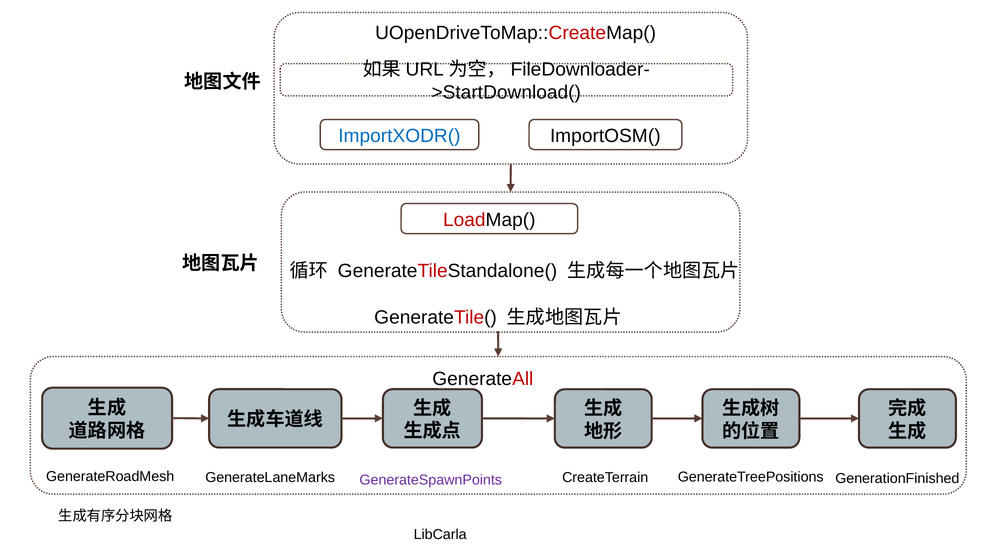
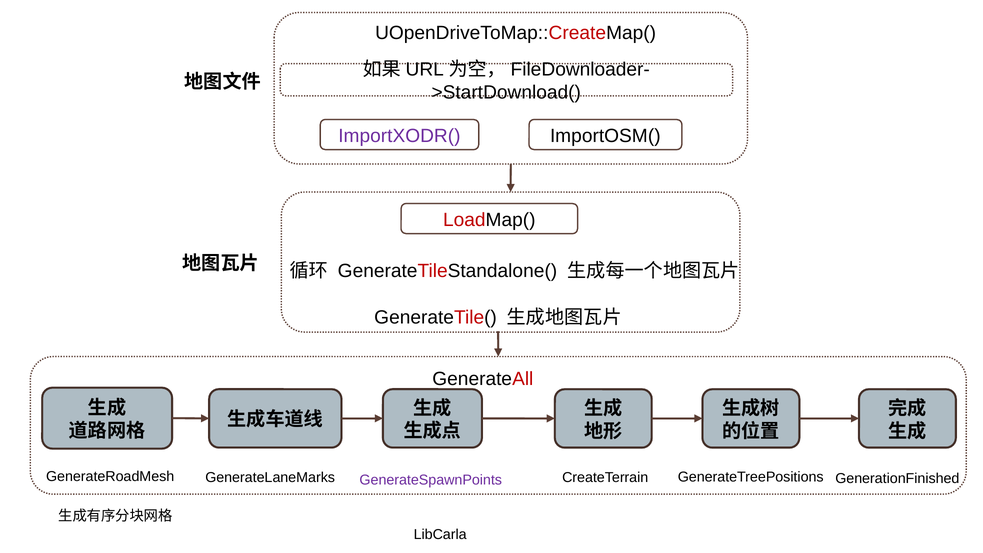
ImportXODR( colour: blue -> purple (399, 136)
